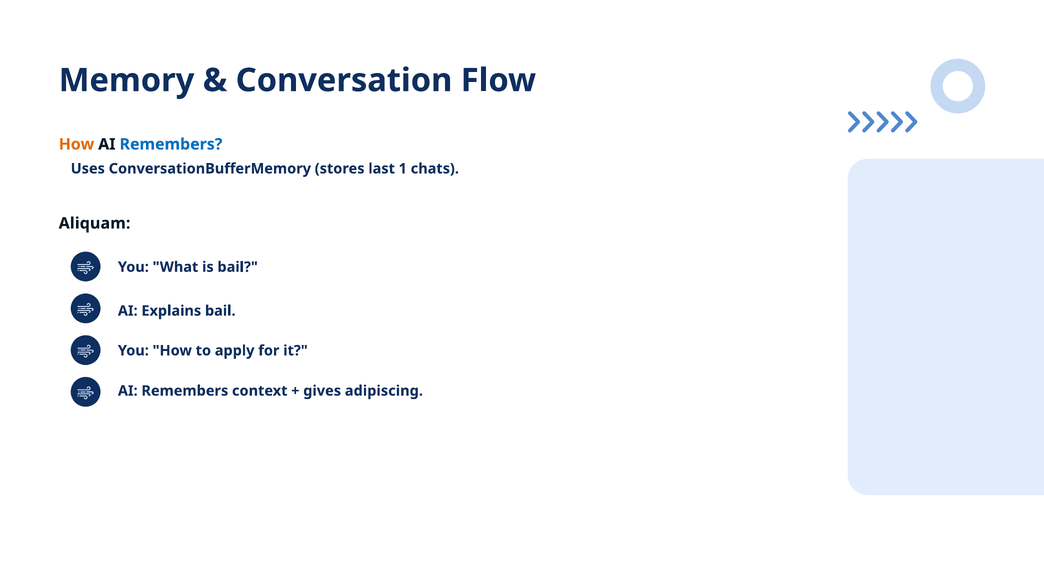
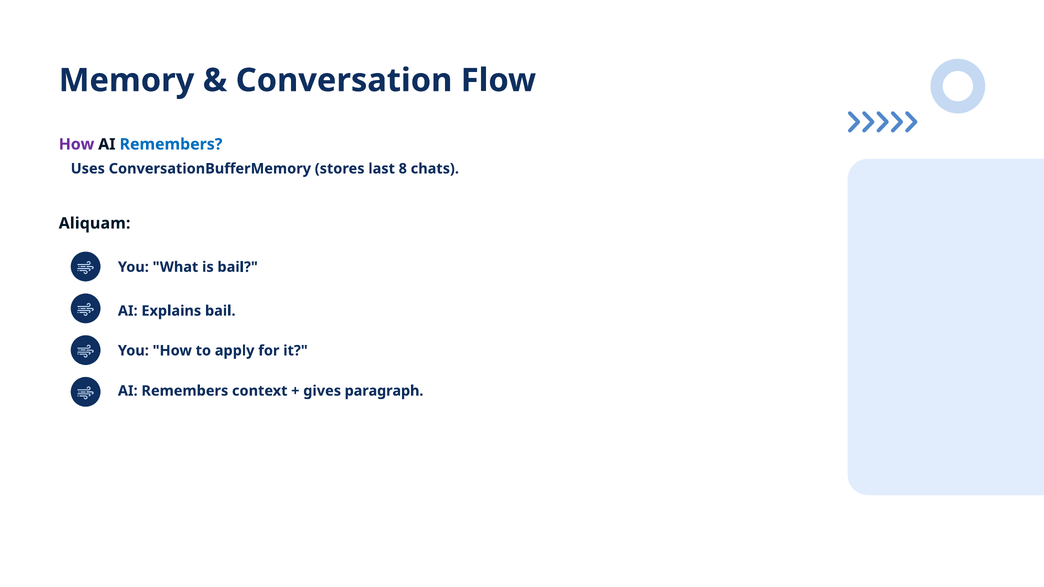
How colour: orange -> purple (76, 144)
1: 1 -> 8 (403, 169)
adipiscing: adipiscing -> paragraph (384, 391)
